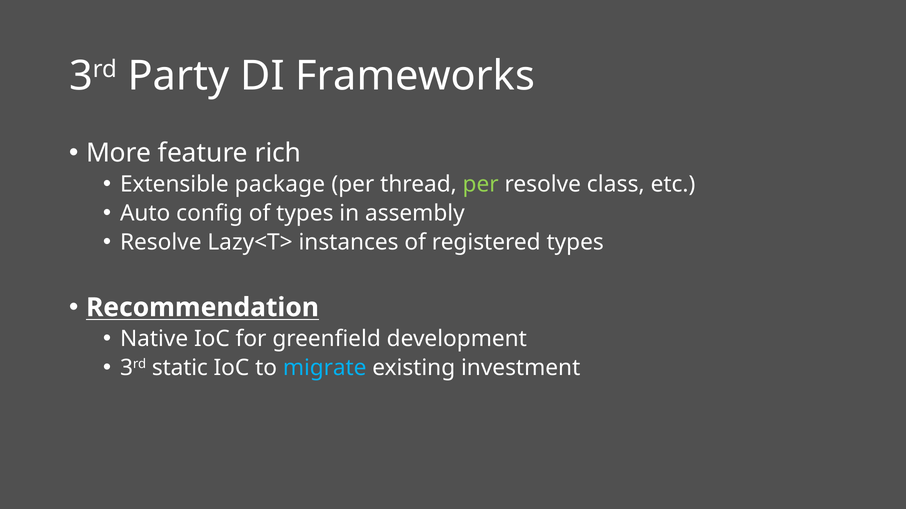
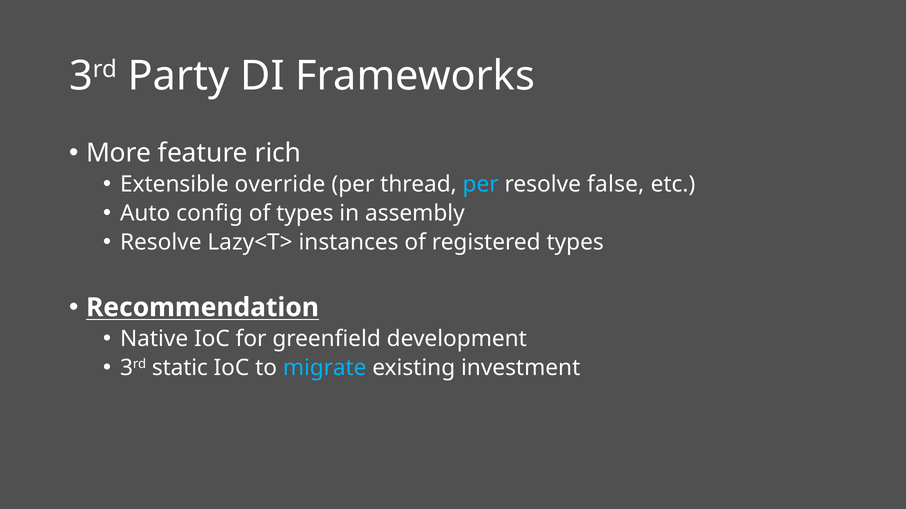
package: package -> override (280, 184)
per colour: light green -> light blue (481, 184)
class: class -> false (616, 184)
